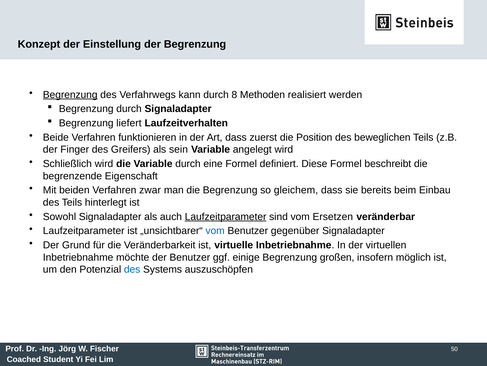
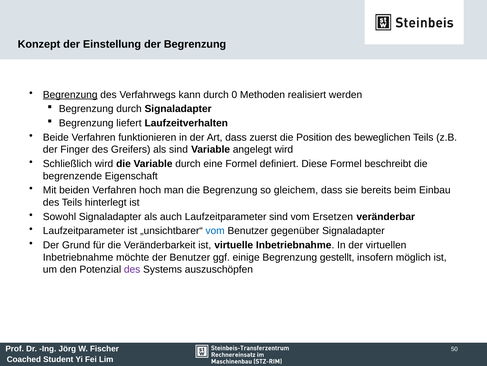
8: 8 -> 0 (234, 94)
als sein: sein -> sind (179, 149)
zwar: zwar -> hoch (150, 190)
Laufzeitparameter underline: present -> none (226, 216)
großen: großen -> gestellt (337, 257)
des colour: blue -> purple (132, 269)
